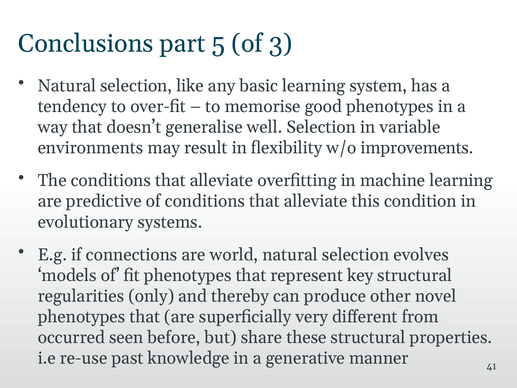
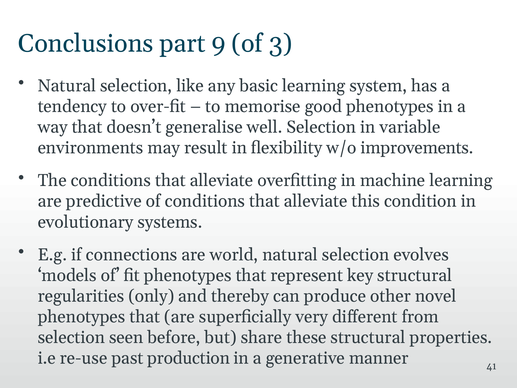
5: 5 -> 9 (219, 43)
occurred: occurred -> selection (71, 337)
knowledge: knowledge -> production (189, 358)
